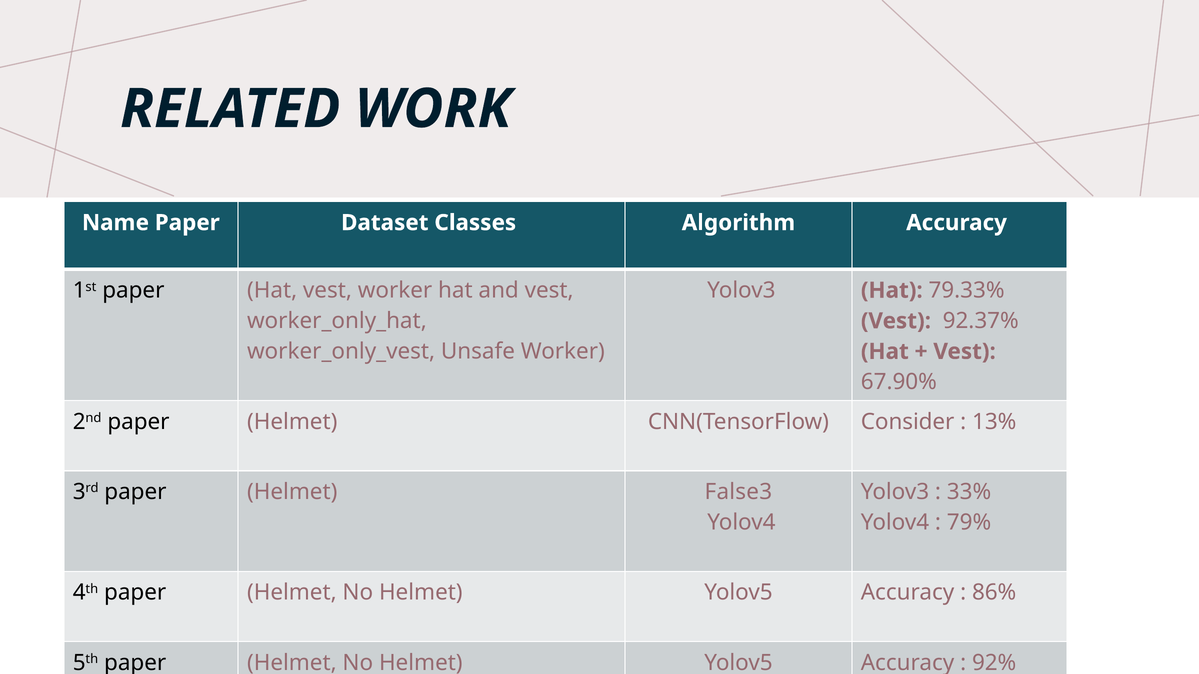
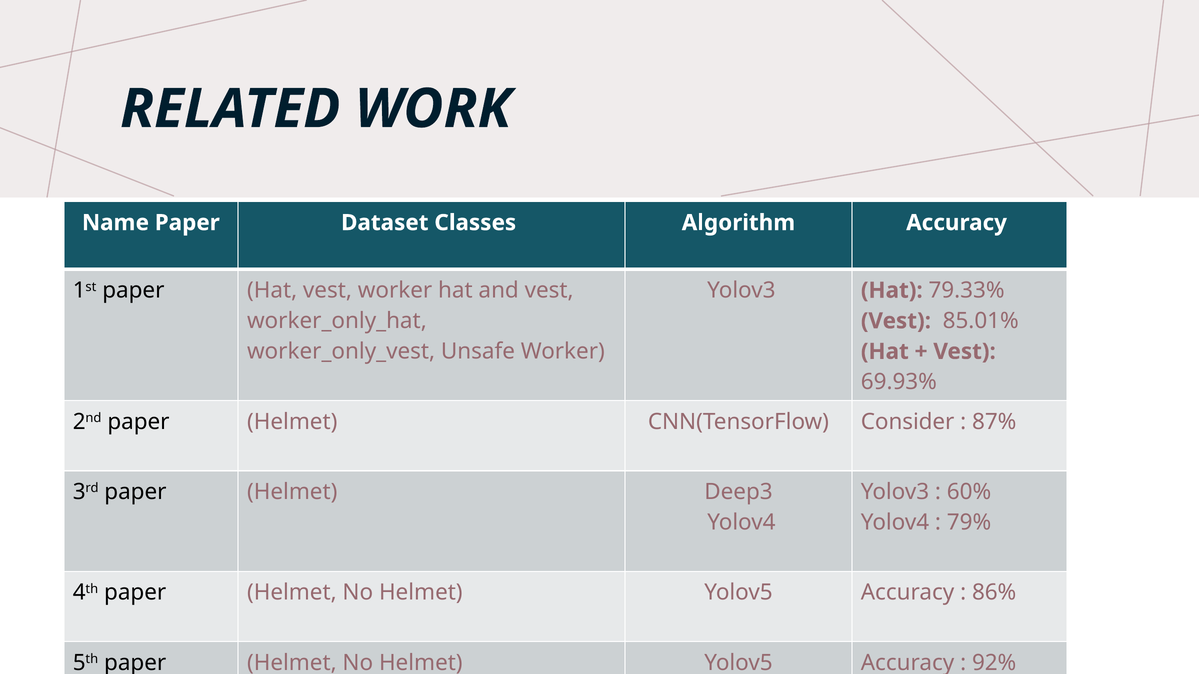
92.37%: 92.37% -> 85.01% (981, 321)
67.90%: 67.90% -> 69.93% (899, 382)
13%: 13% -> 87% (994, 422)
False3: False3 -> Deep3 (739, 492)
33%: 33% -> 60% (969, 492)
